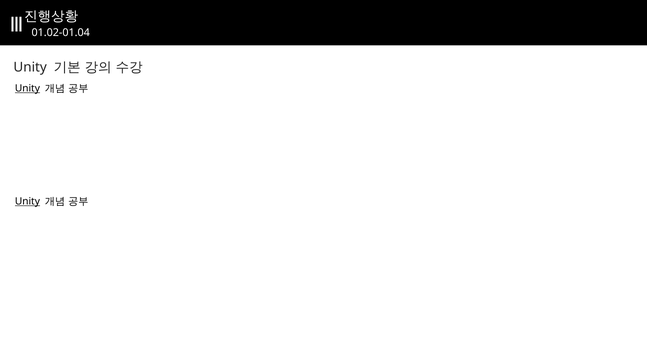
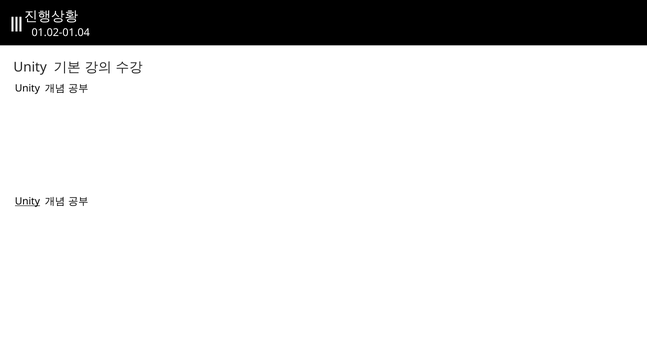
Unity underline: present -> none (27, 88)
